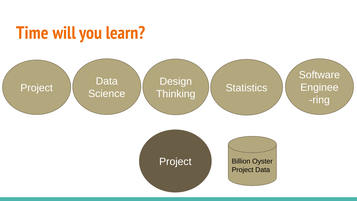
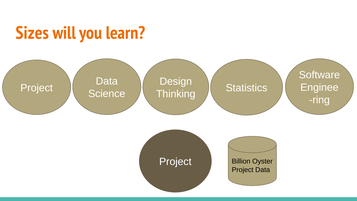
Time: Time -> Sizes (32, 33)
